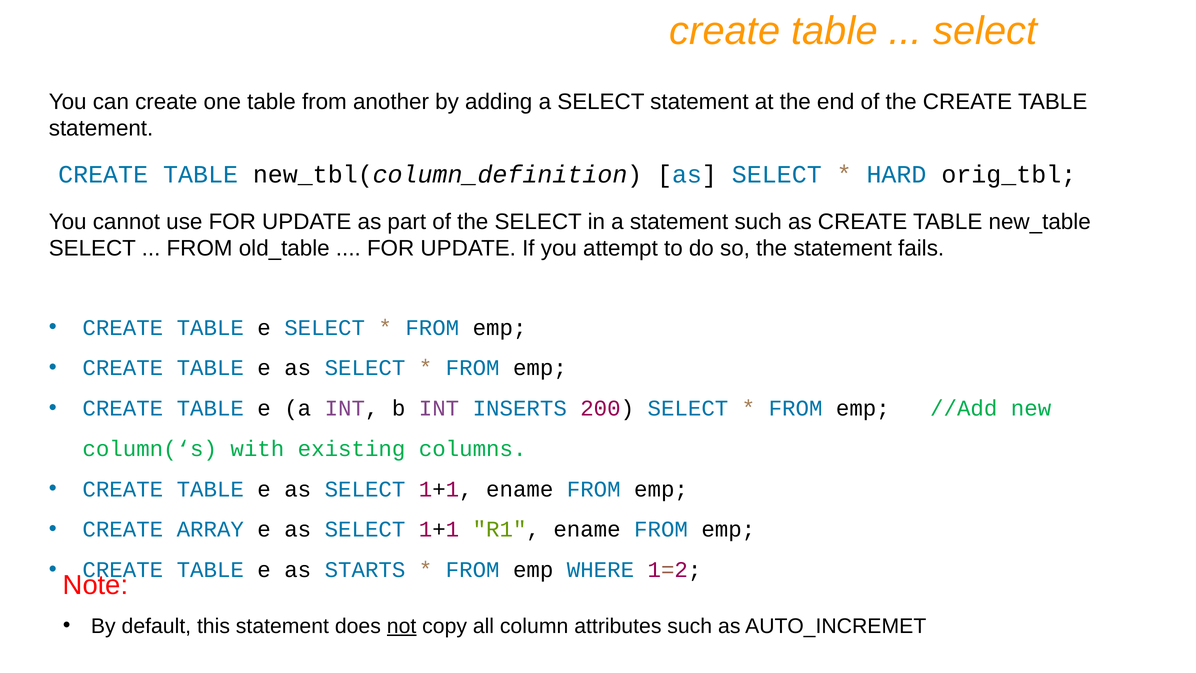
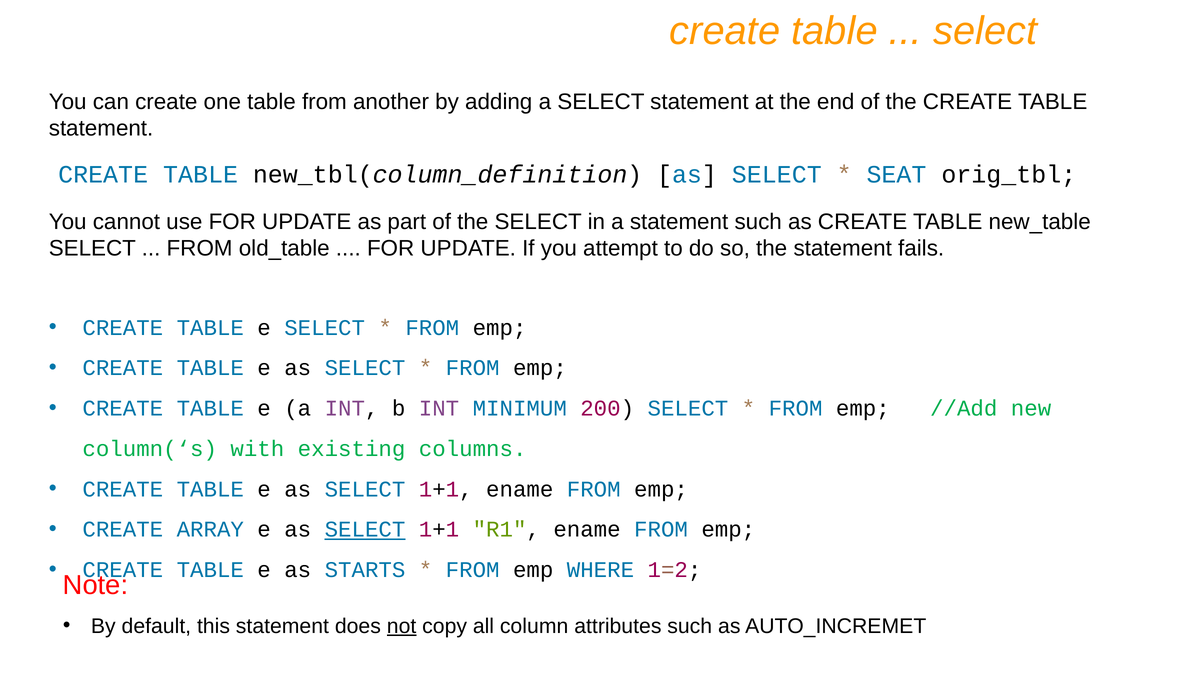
HARD: HARD -> SEAT (896, 174)
INSERTS: INSERTS -> MINIMUM (520, 408)
SELECT underline: none -> present (365, 529)
